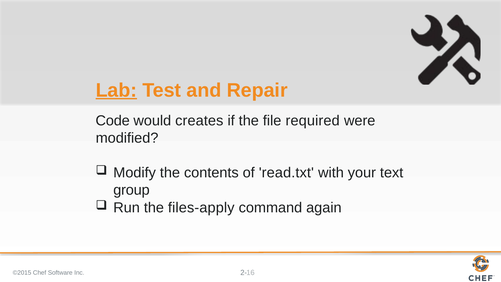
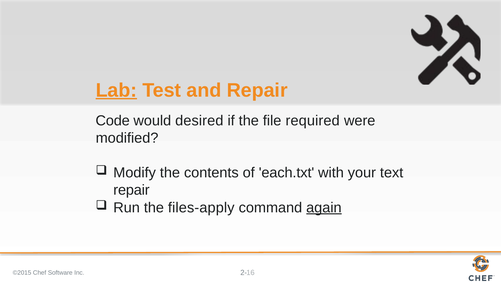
creates: creates -> desired (199, 121)
read.txt: read.txt -> each.txt (286, 173)
group: group -> repair (131, 190)
again underline: none -> present (324, 207)
